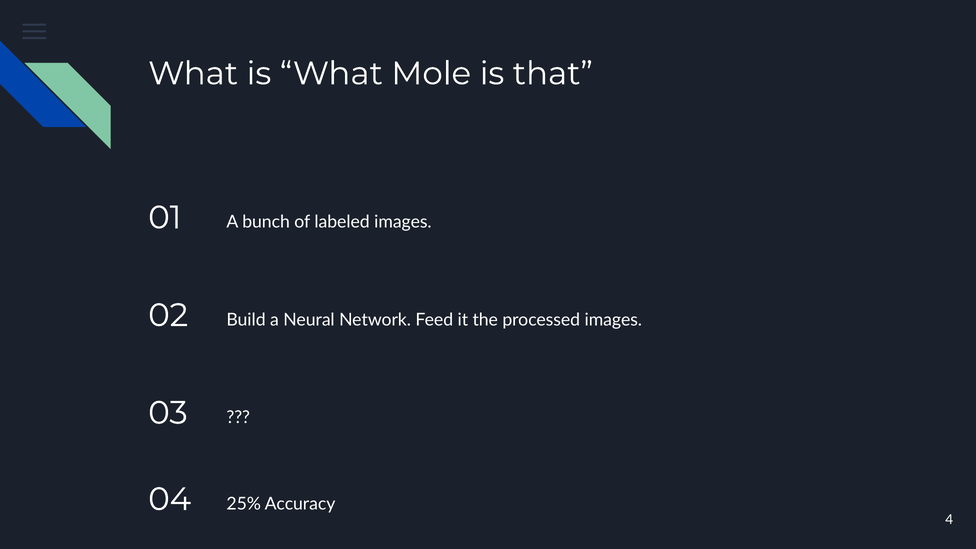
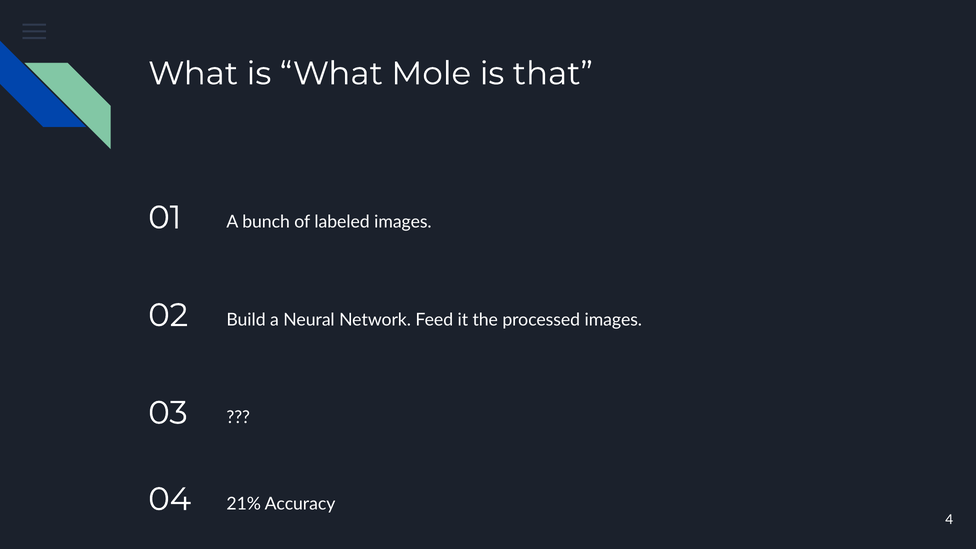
25%: 25% -> 21% (244, 504)
